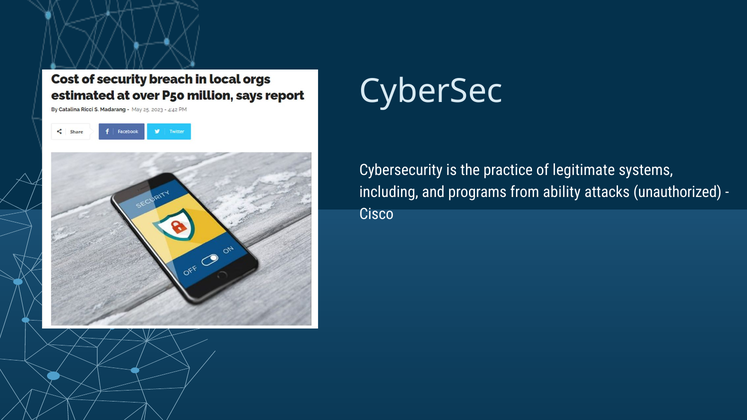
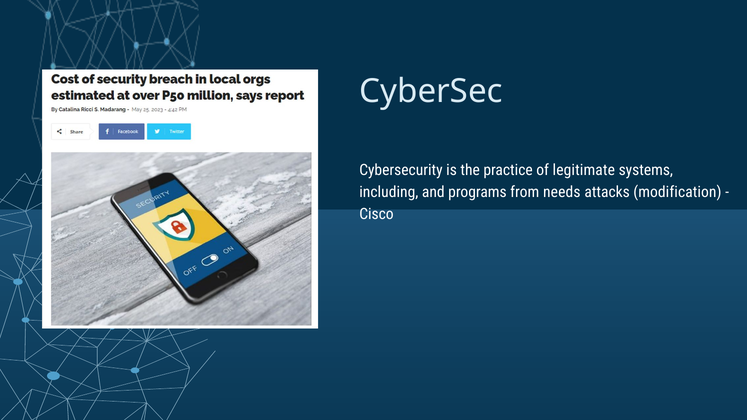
ability: ability -> needs (562, 192)
unauthorized: unauthorized -> modification (677, 192)
